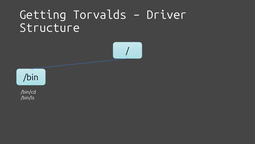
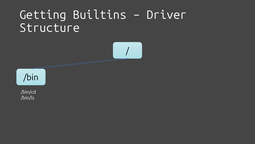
Torvalds: Torvalds -> Builtins (100, 15)
